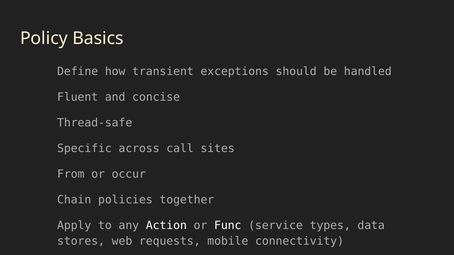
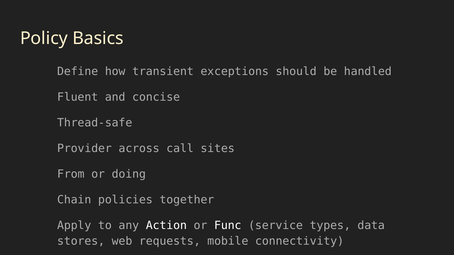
Specific: Specific -> Provider (84, 149)
occur: occur -> doing (129, 174)
